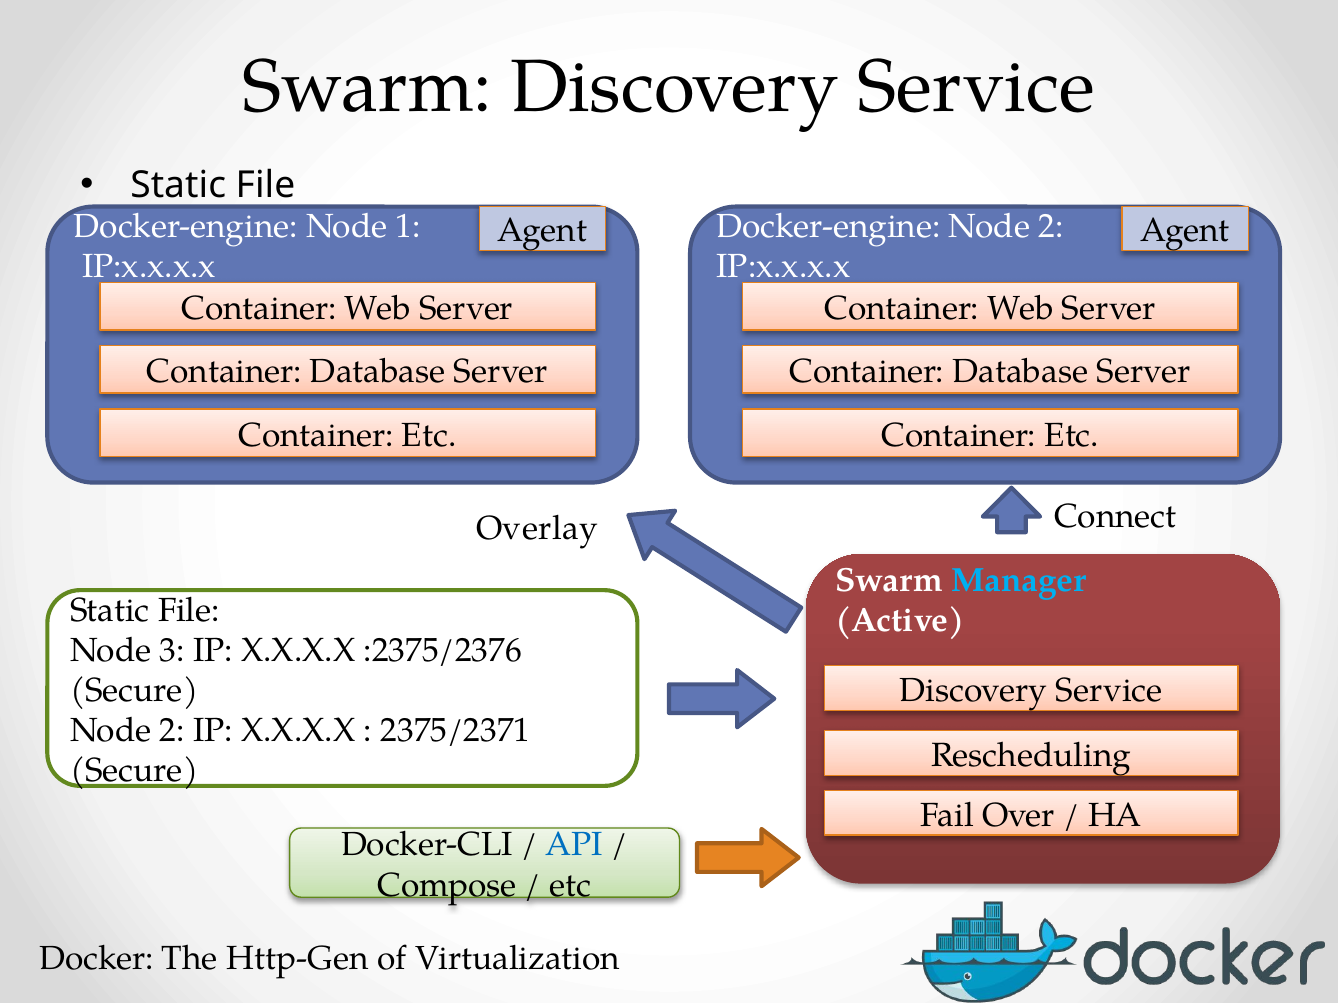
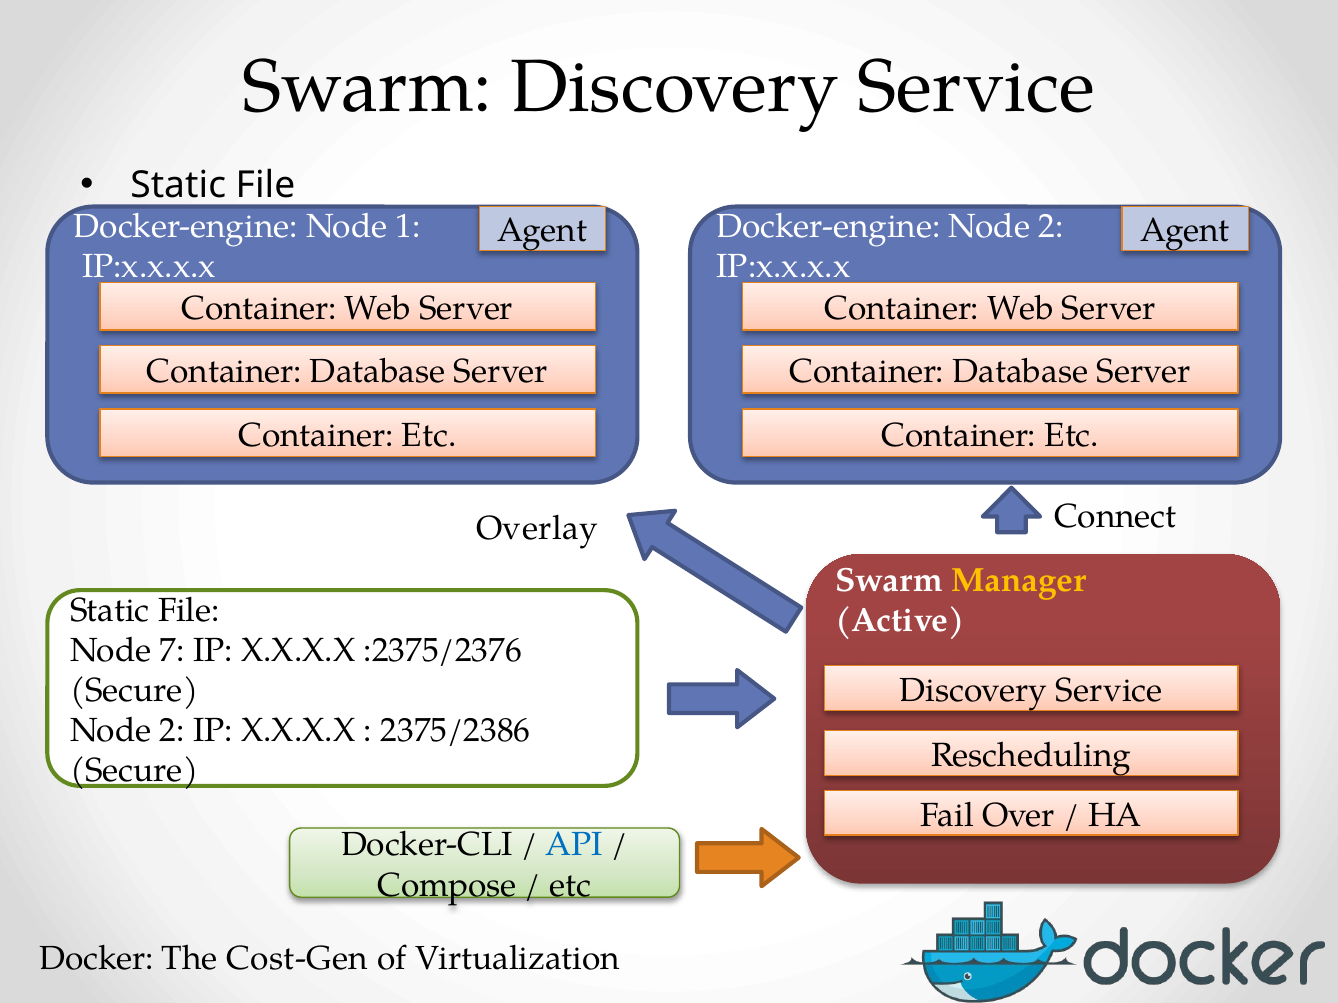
Manager colour: light blue -> yellow (1019, 581)
3: 3 -> 7 (172, 651)
2375/2371: 2375/2371 -> 2375/2386 (456, 731)
Http-Gen: Http-Gen -> Cost-Gen (298, 959)
